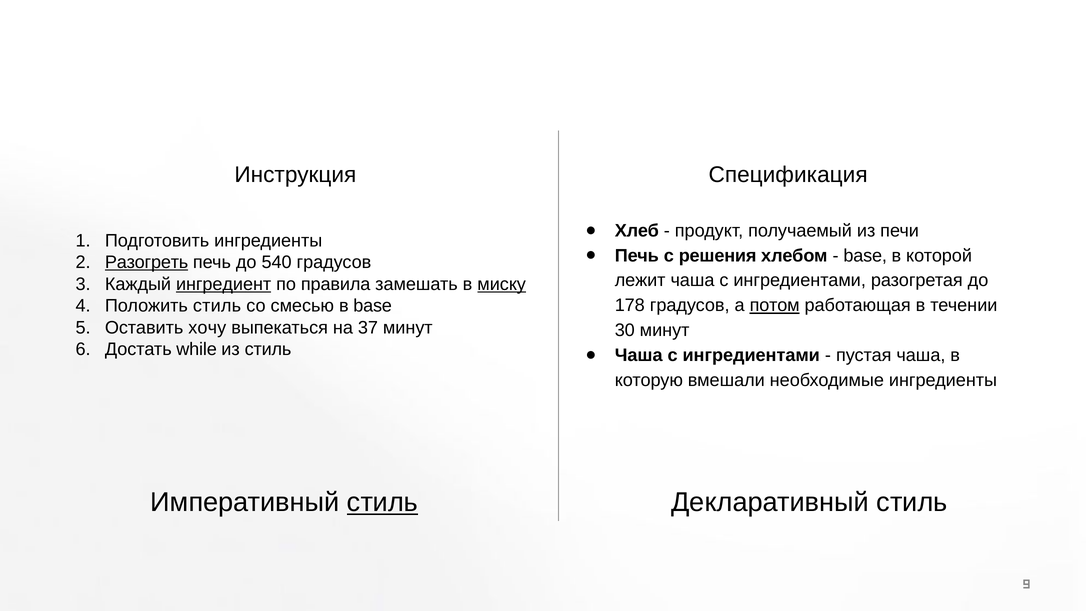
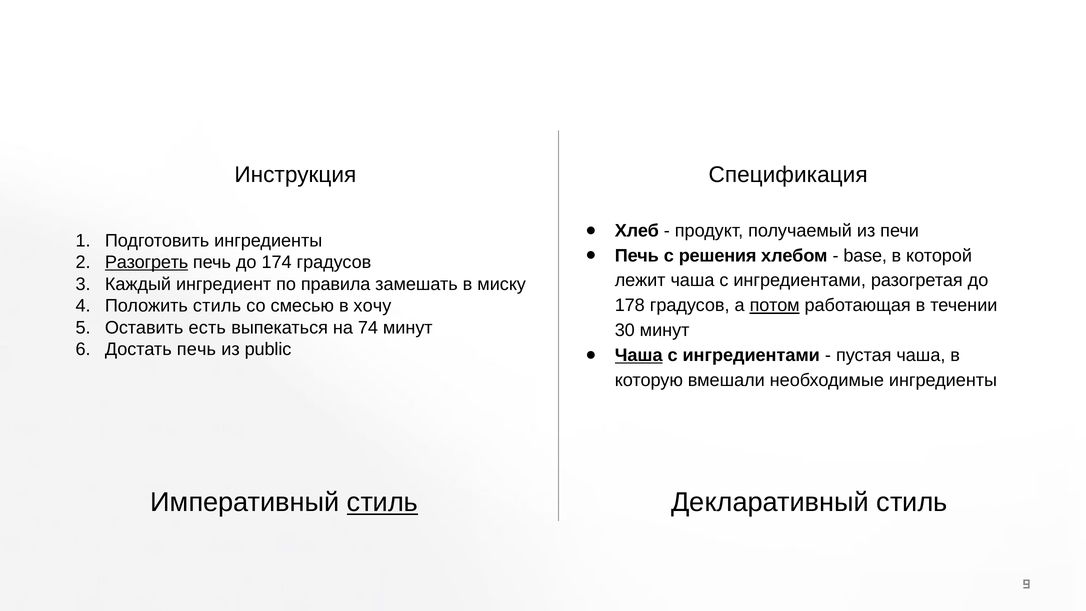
540: 540 -> 174 (277, 262)
ингредиент underline: present -> none (224, 284)
миску underline: present -> none (502, 284)
в base: base -> хочу (372, 306)
хочу: хочу -> есть (207, 327)
37: 37 -> 74 (368, 327)
Достать while: while -> печь (196, 349)
из стиль: стиль -> public (268, 349)
Чаша underline: none -> present (639, 355)
